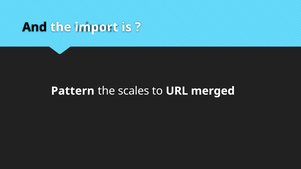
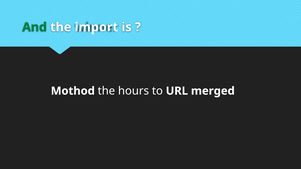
And colour: black -> green (35, 27)
Pattern: Pattern -> Mothod (73, 91)
scales: scales -> hours (134, 91)
